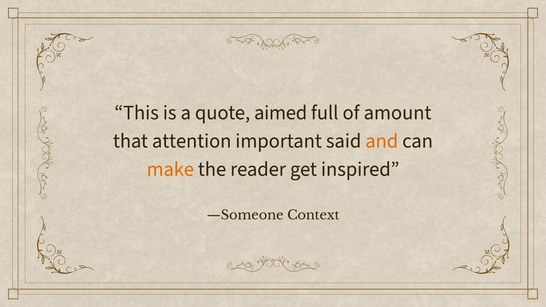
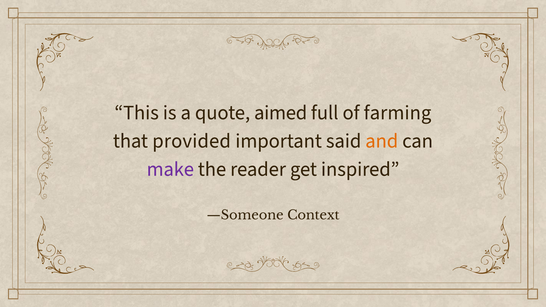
amount: amount -> farming (397, 113)
attention: attention -> provided (192, 141)
make colour: orange -> purple (170, 169)
